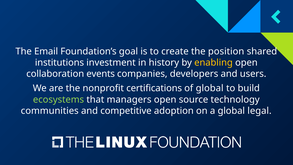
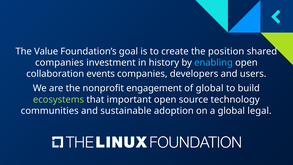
Email: Email -> Value (46, 51)
institutions: institutions -> companies (59, 63)
enabling colour: yellow -> light blue (213, 63)
certifications: certifications -> engagement (154, 88)
managers: managers -> important (129, 99)
competitive: competitive -> sustainable (126, 111)
